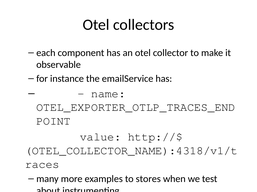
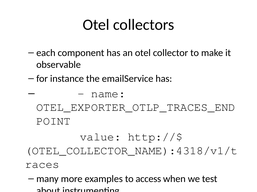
stores: stores -> access (148, 180)
